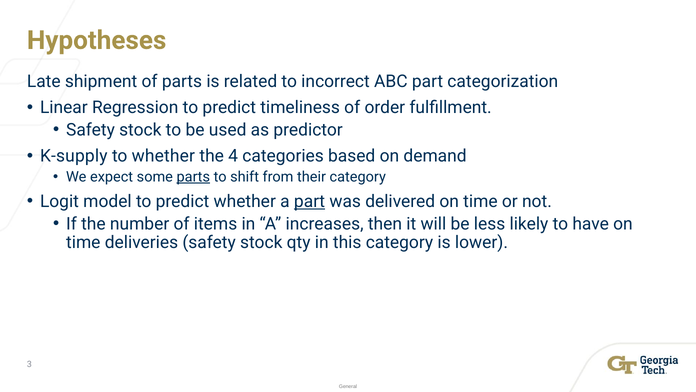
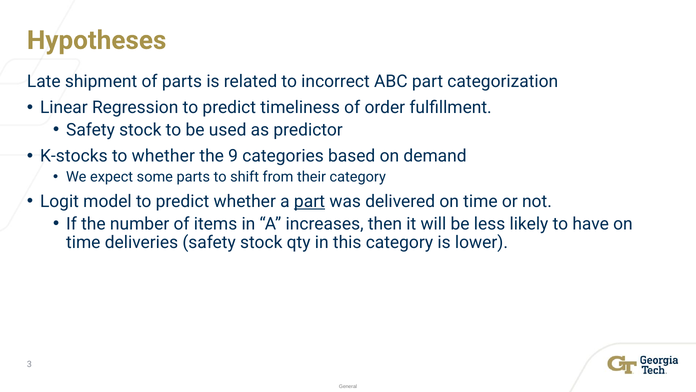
K-supply: K-supply -> K-stocks (74, 156)
4: 4 -> 9 (233, 156)
parts underline: present -> none (193, 177)
